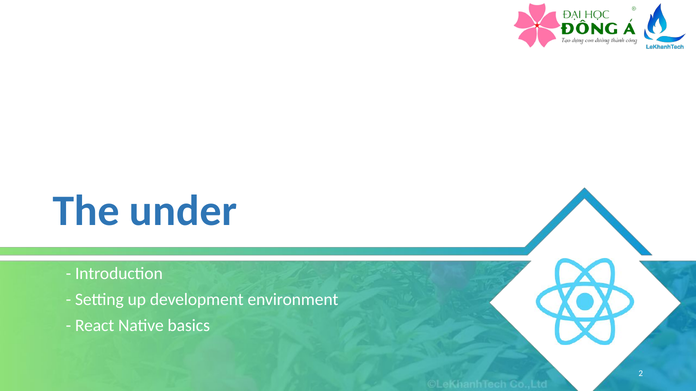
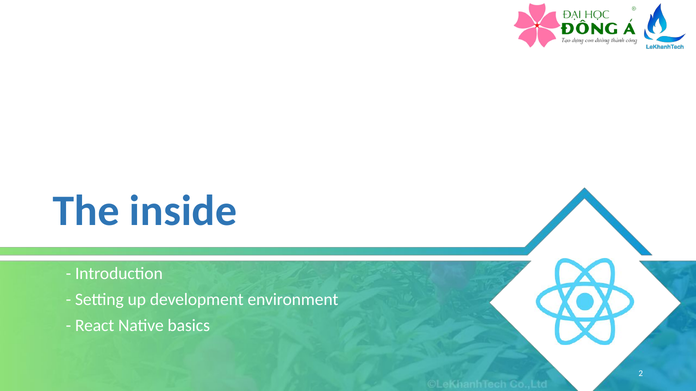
under: under -> inside (183, 211)
